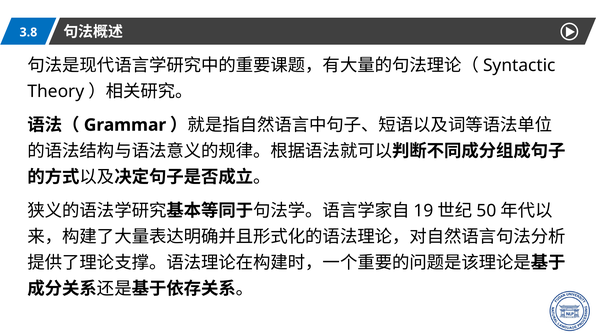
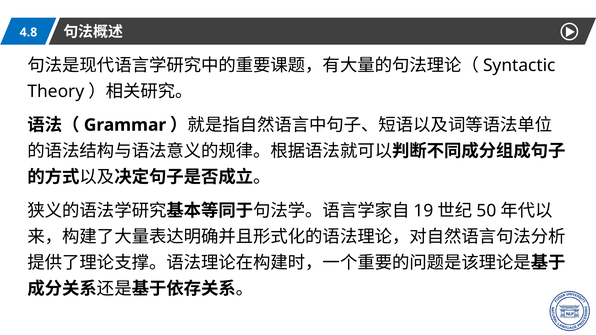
3.8: 3.8 -> 4.8 (28, 32)
